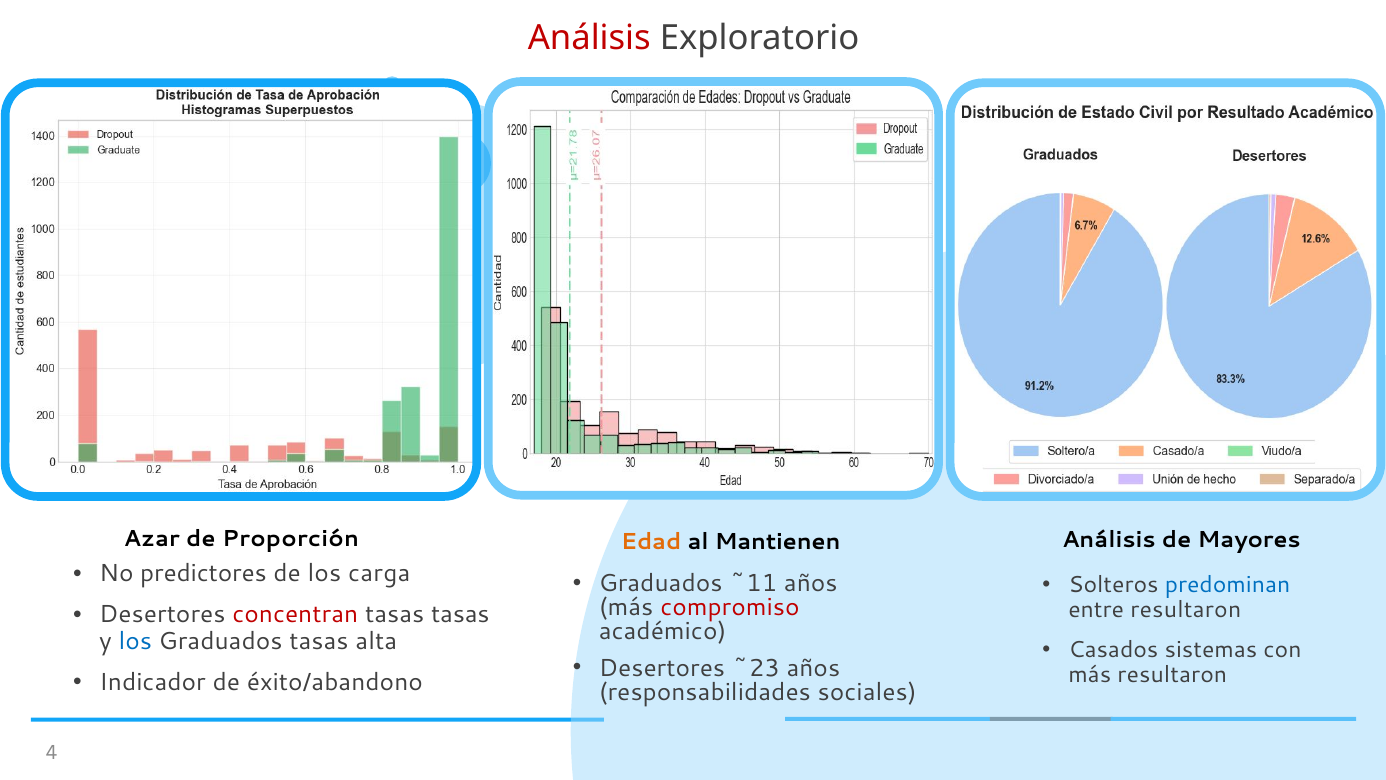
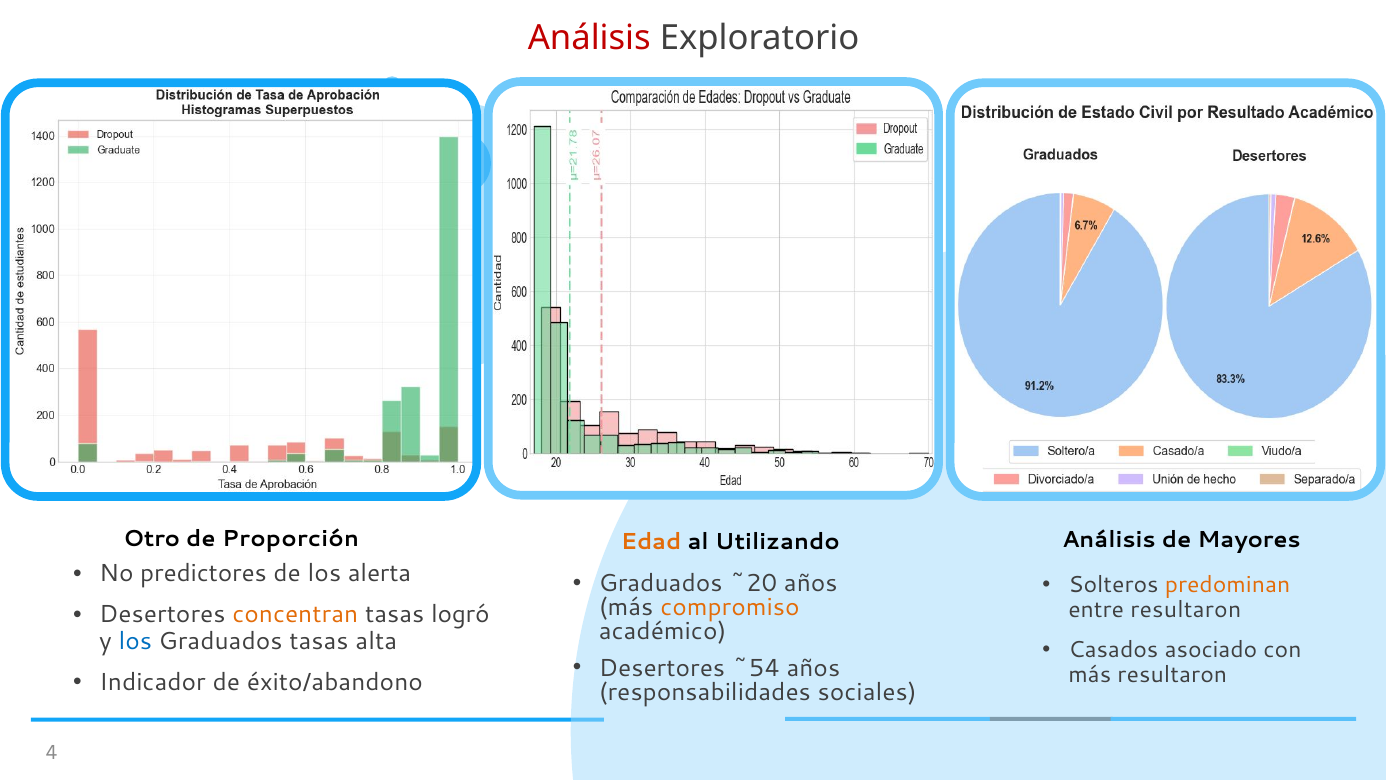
Azar: Azar -> Otro (152, 539)
Mantienen: Mantienen -> Utilizando (777, 542)
carga: carga -> alerta (380, 574)
~11: ~11 -> ~20 (753, 584)
predominan colour: blue -> orange (1228, 585)
compromiso colour: red -> orange (730, 608)
concentran colour: red -> orange (295, 615)
tasas tasas: tasas -> logró (460, 615)
sistemas: sistemas -> asociado (1211, 649)
~23: ~23 -> ~54 (756, 668)
